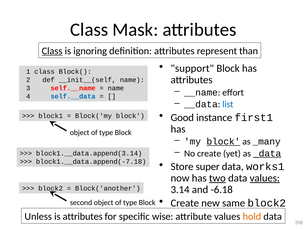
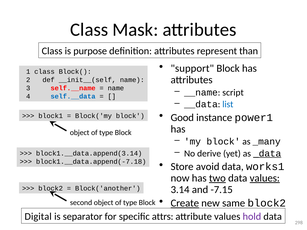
Class underline: present -> none (52, 51)
ignoring: ignoring -> purpose (90, 51)
effort: effort -> script (233, 93)
first1: first1 -> power1 (254, 118)
block underline: present -> none (223, 142)
No create: create -> derive (209, 154)
super: super -> avoid (208, 167)
-6.18: -6.18 -> -7.15 (222, 190)
Create underline: none -> present (185, 203)
Unless: Unless -> Digital (38, 217)
is attributes: attributes -> separator (83, 217)
wise: wise -> attrs (163, 217)
hold colour: orange -> purple (252, 217)
